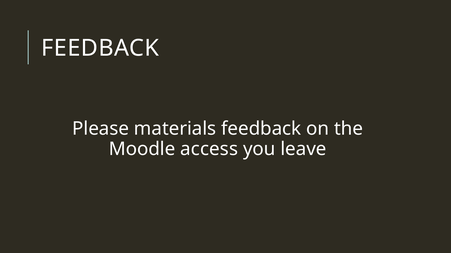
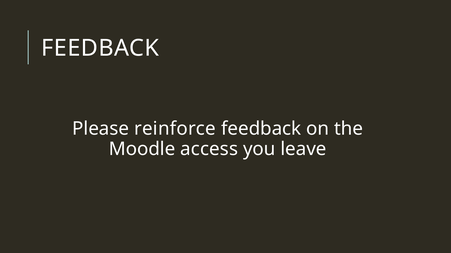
materials: materials -> reinforce (175, 129)
